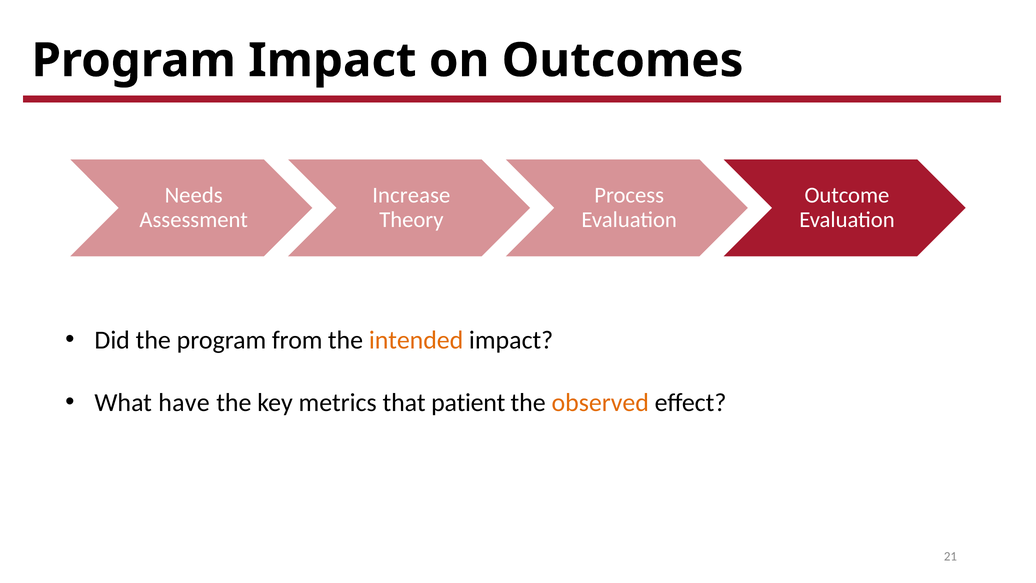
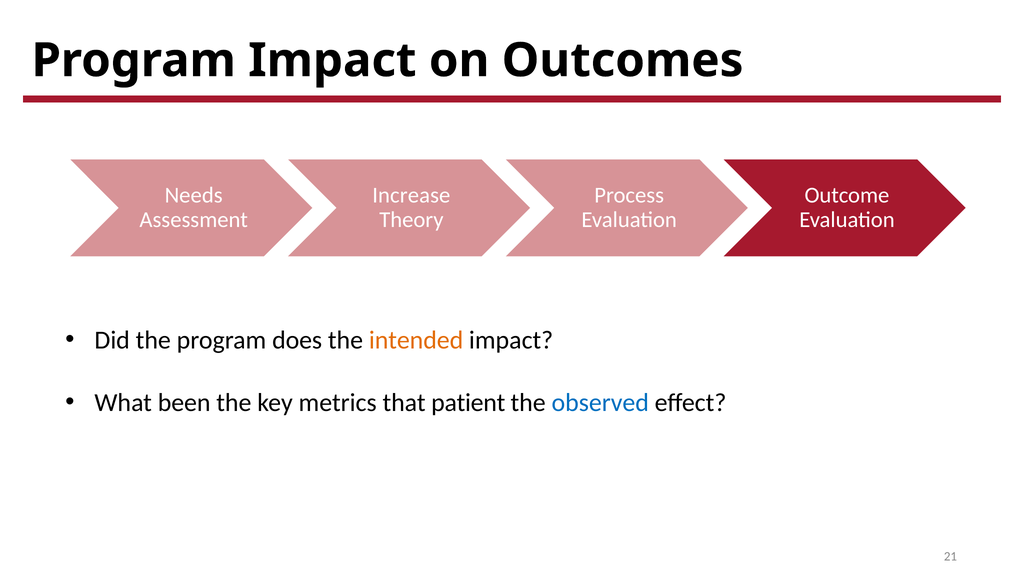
from: from -> does (297, 340)
have: have -> been (184, 402)
observed colour: orange -> blue (600, 402)
